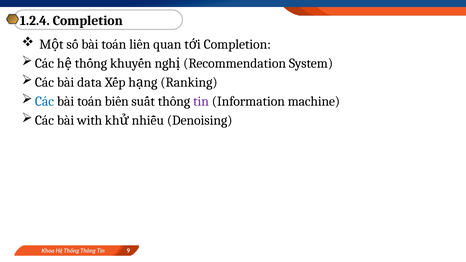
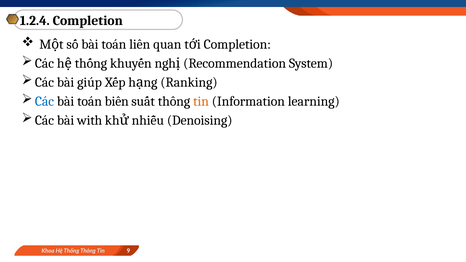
data: data -> giúp (90, 82)
tin colour: purple -> orange (201, 101)
machine: machine -> learning (314, 101)
